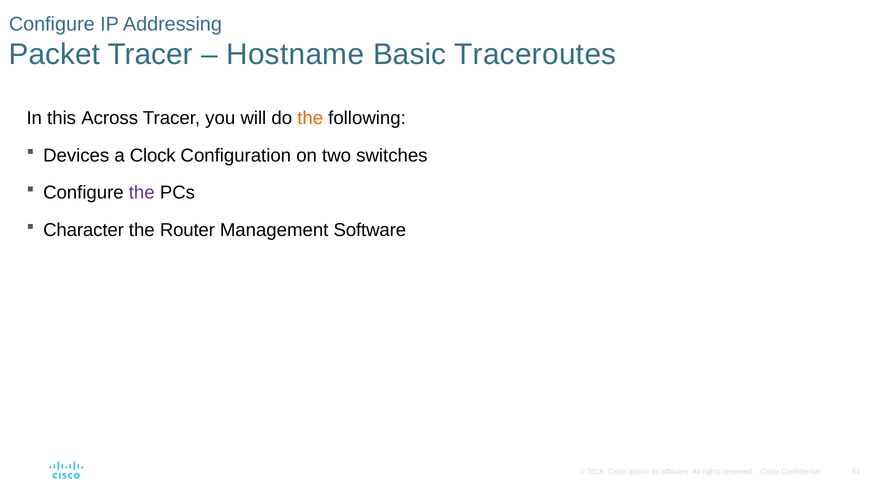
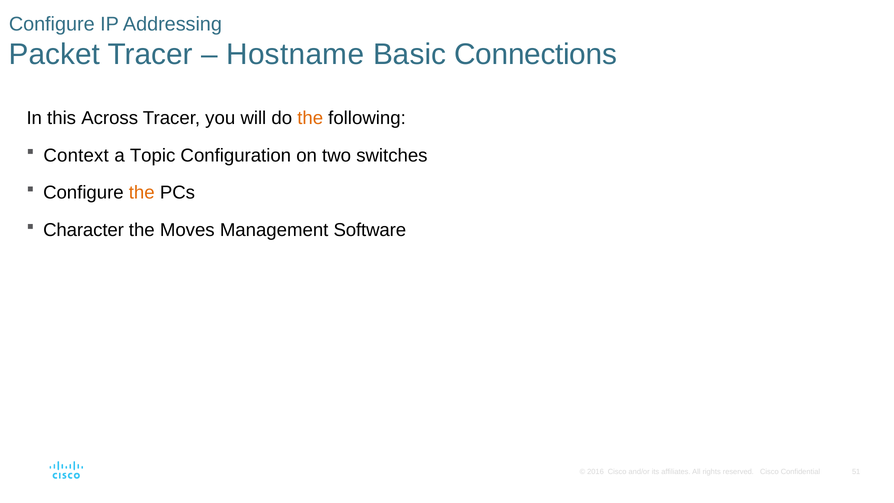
Traceroutes: Traceroutes -> Connections (536, 55)
Devices: Devices -> Context (76, 155)
Clock: Clock -> Topic (153, 155)
the colour: purple -> orange (142, 193)
Router: Router -> Moves (187, 230)
